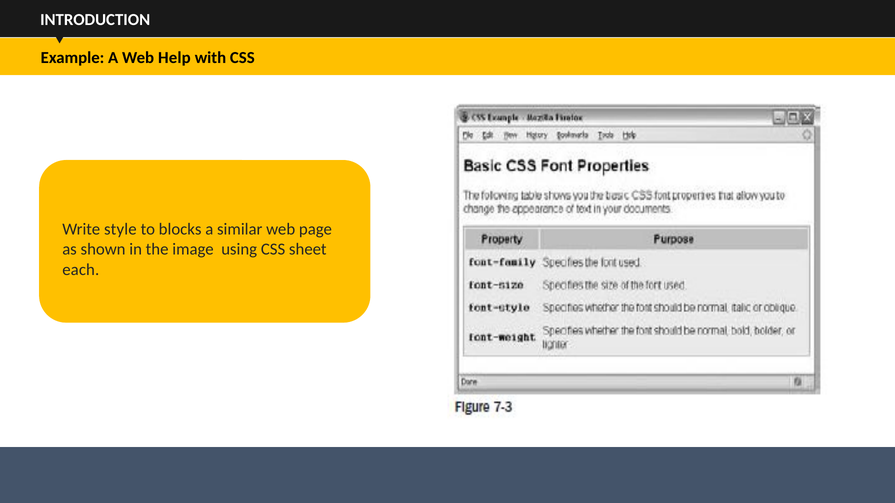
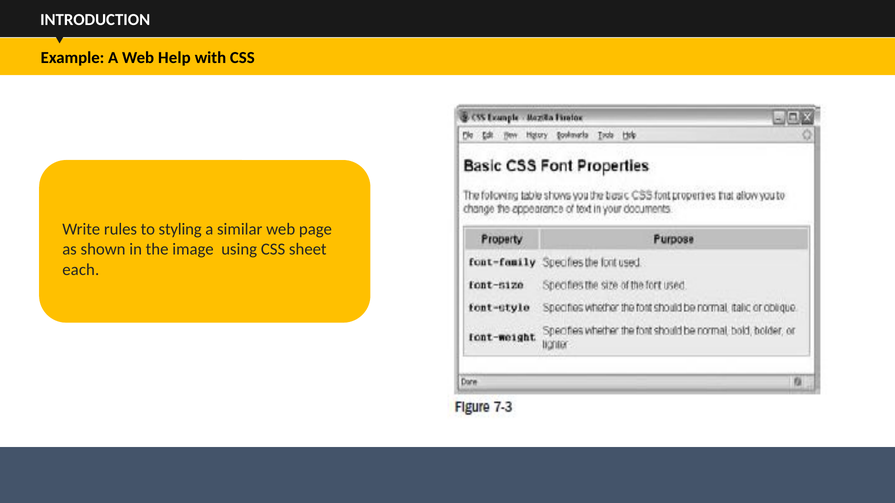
style: style -> rules (120, 230)
blocks: blocks -> styling (180, 230)
